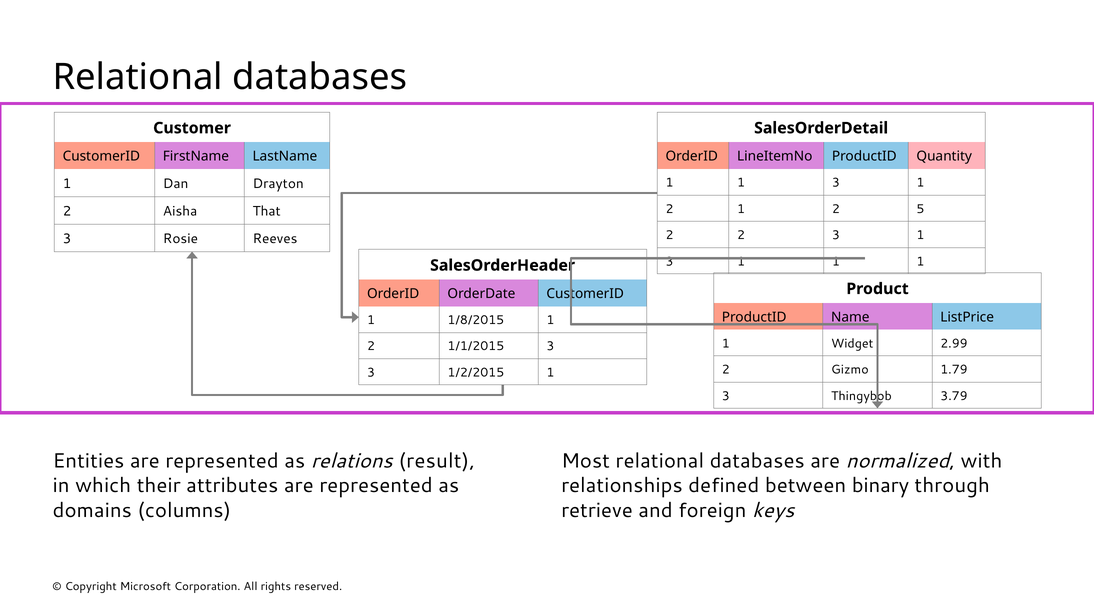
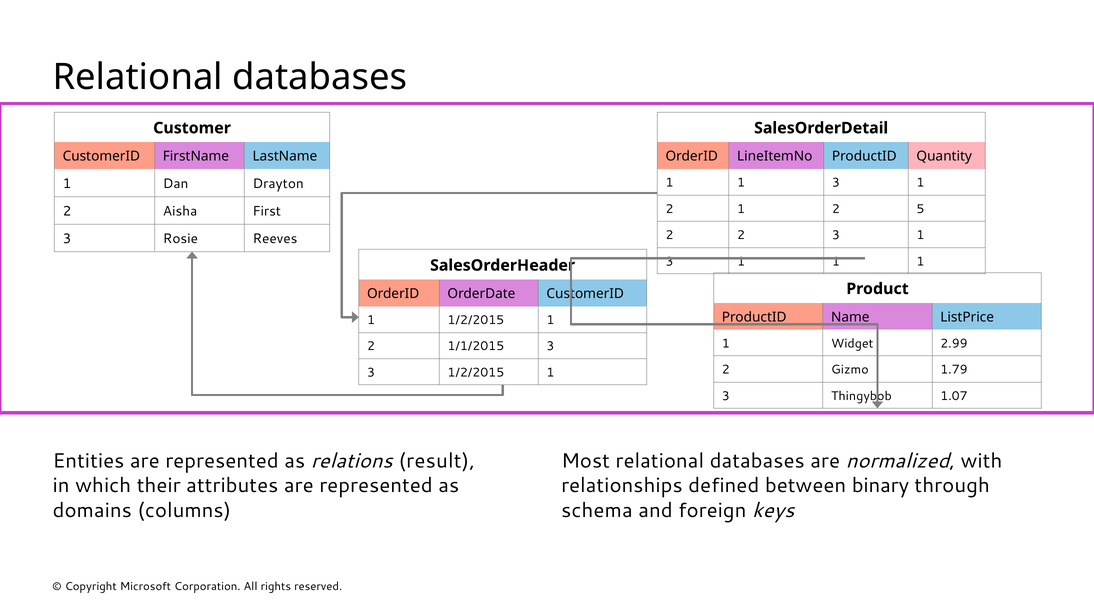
That: That -> First (267, 211)
1 1/8/2015: 1/8/2015 -> 1/2/2015 (476, 320)
3.79: 3.79 -> 1.07 (954, 396)
retrieve: retrieve -> schema (597, 510)
